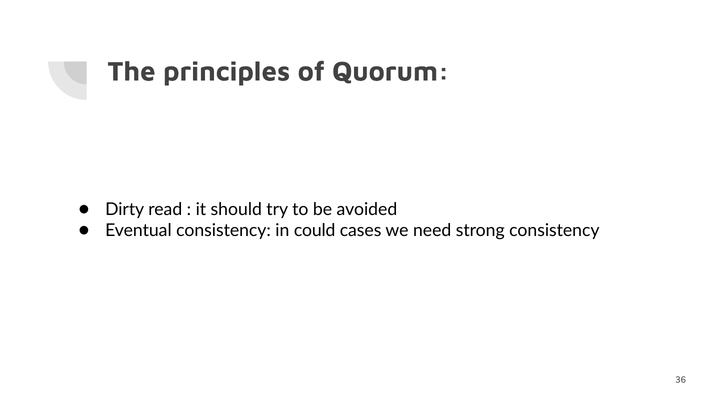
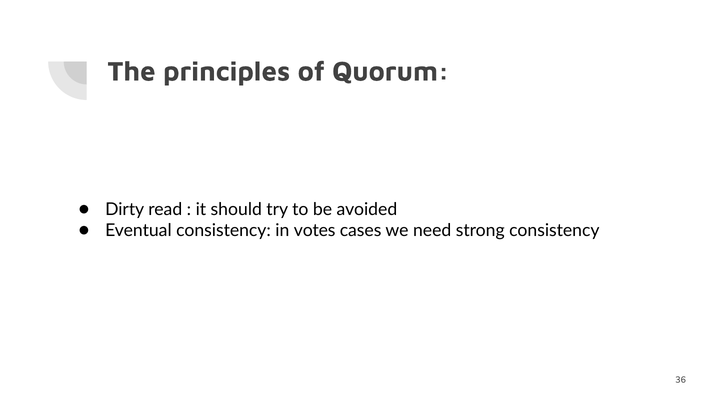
could: could -> votes (315, 230)
